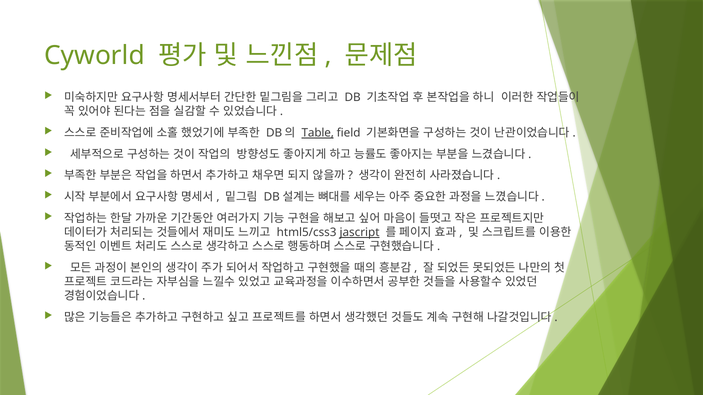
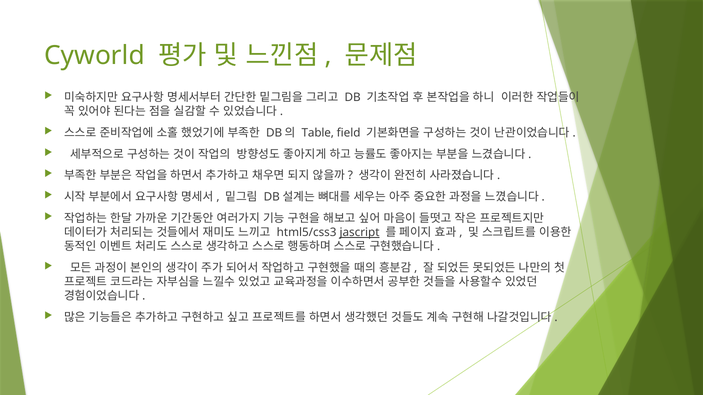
Table underline: present -> none (318, 133)
